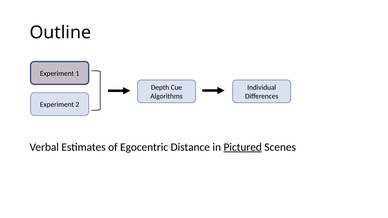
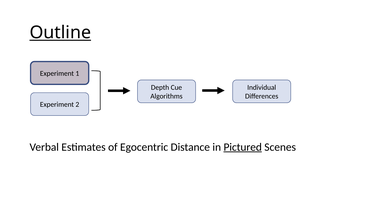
Outline underline: none -> present (60, 33)
